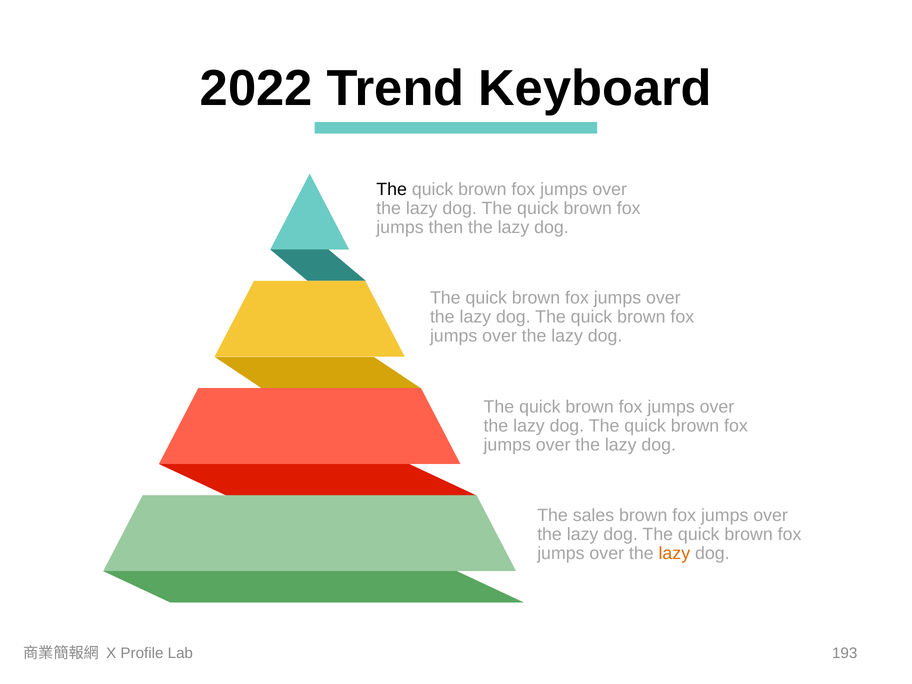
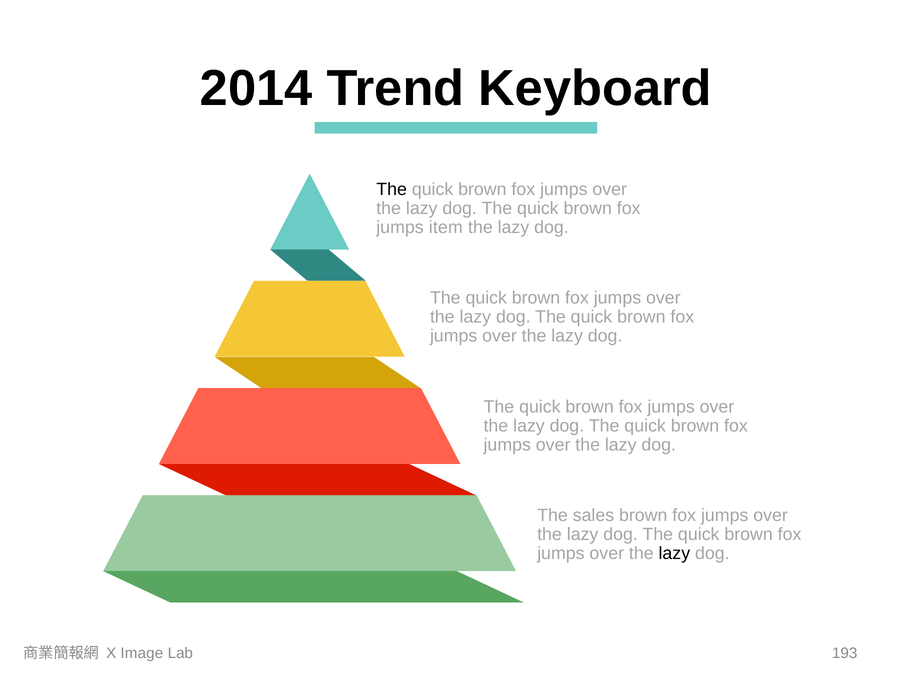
2022: 2022 -> 2014 (256, 89)
then: then -> item (446, 227)
lazy colour: orange -> black (674, 553)
Profile: Profile -> Image (142, 653)
